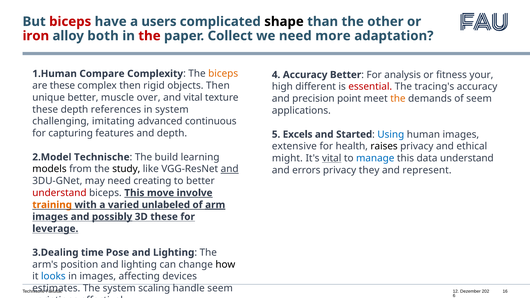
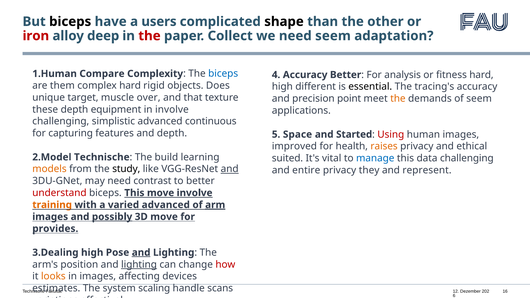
biceps colour: red -> black (70, 22)
both: both -> deep (103, 36)
need more: more -> seem (333, 36)
biceps colour: orange -> blue (223, 74)
fitness your: your -> hard (481, 75)
are these: these -> them (62, 86)
complex then: then -> hard (130, 86)
objects Then: Then -> Does (218, 86)
essential colour: red -> black (370, 87)
unique better: better -> target (83, 98)
and vital: vital -> that (193, 98)
references: references -> equipment (116, 109)
in system: system -> involve (172, 109)
imitating: imitating -> simplistic (113, 121)
Excels: Excels -> Space (298, 134)
Using colour: blue -> red (391, 134)
extensive: extensive -> improved (294, 146)
raises colour: black -> orange (384, 146)
might: might -> suited (287, 158)
vital underline: present -> none (332, 158)
data understand: understand -> challenging (467, 158)
models colour: black -> orange (49, 169)
errors: errors -> entire (306, 170)
creating: creating -> contrast (152, 181)
varied unlabeled: unlabeled -> advanced (166, 205)
3D these: these -> move (164, 217)
leverage: leverage -> provides (55, 229)
time: time -> high (92, 253)
and underline: none -> present (141, 253)
lighting underline: none -> present (139, 265)
how colour: black -> red (225, 265)
looks colour: blue -> orange (53, 276)
handle seem: seem -> scans (220, 288)
